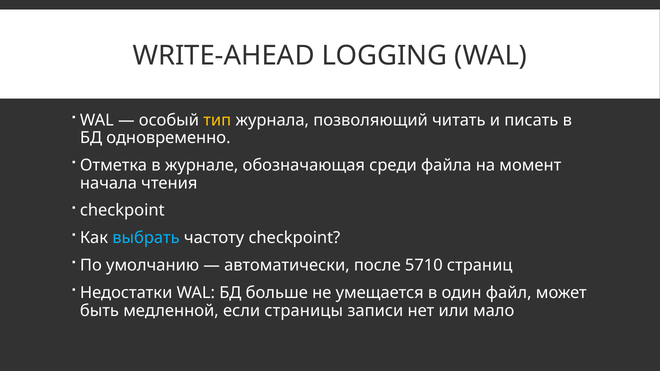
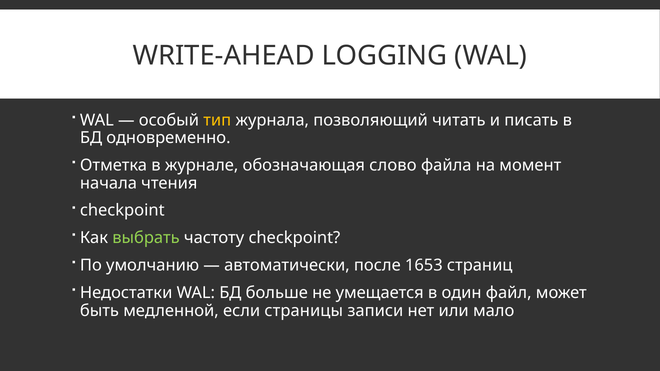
среди: среди -> слово (393, 165)
выбрать colour: light blue -> light green (146, 238)
5710: 5710 -> 1653 (424, 266)
